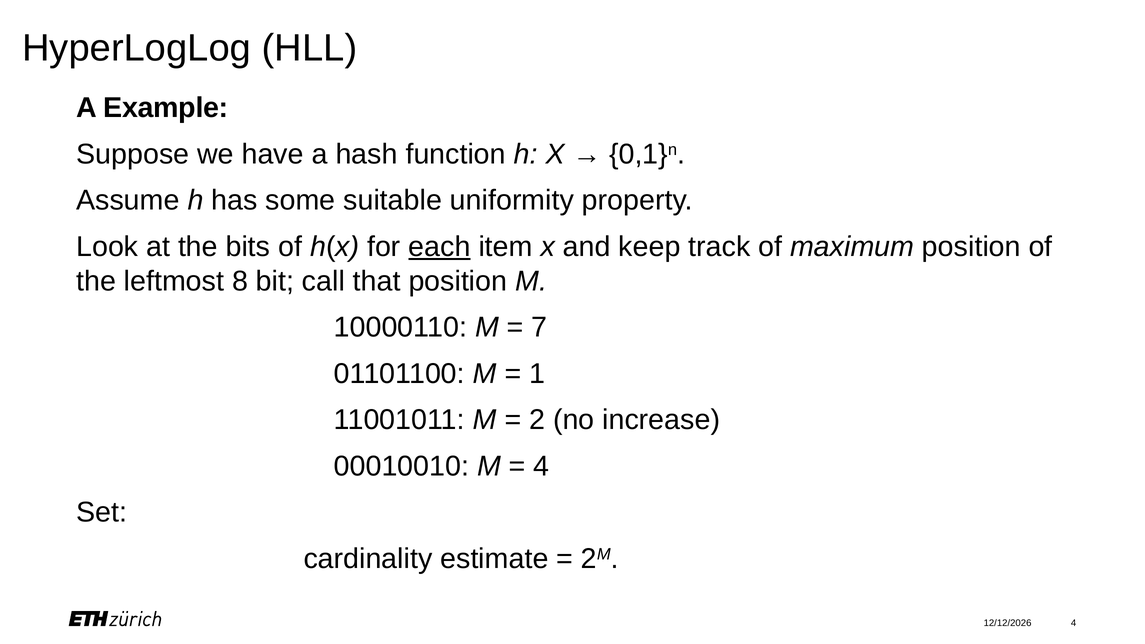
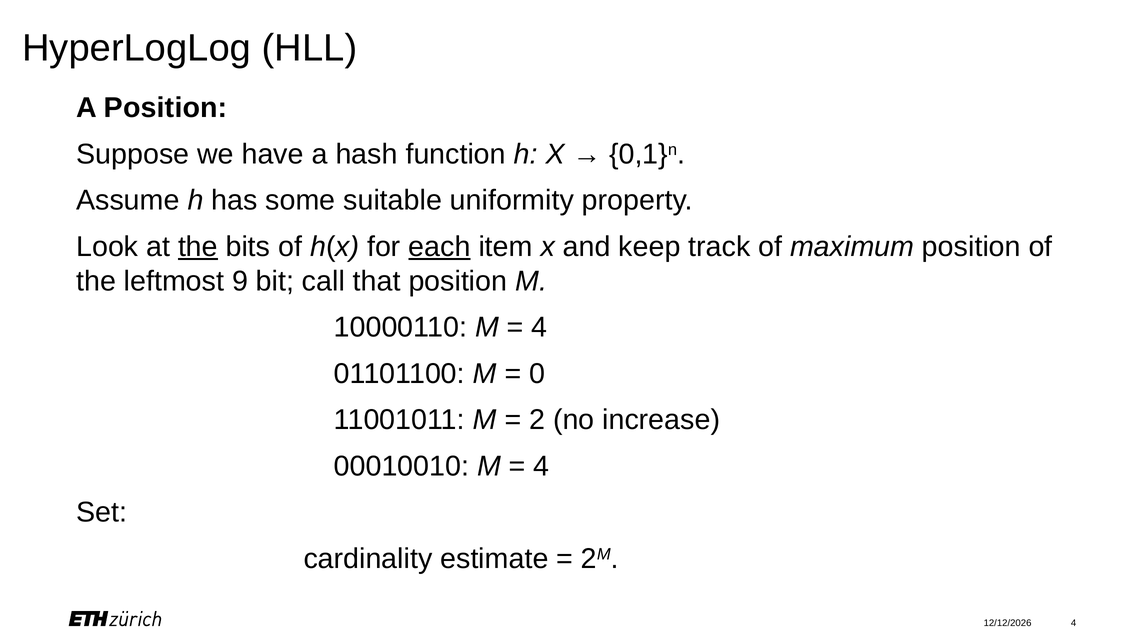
A Example: Example -> Position (166, 108)
the underline: none -> present (198, 247)
8: 8 -> 9 (240, 281)
7: 7 -> 4 (539, 327)
1: 1 -> 0 (537, 374)
